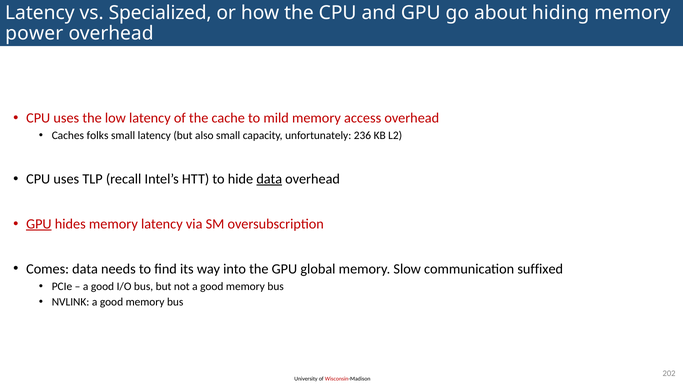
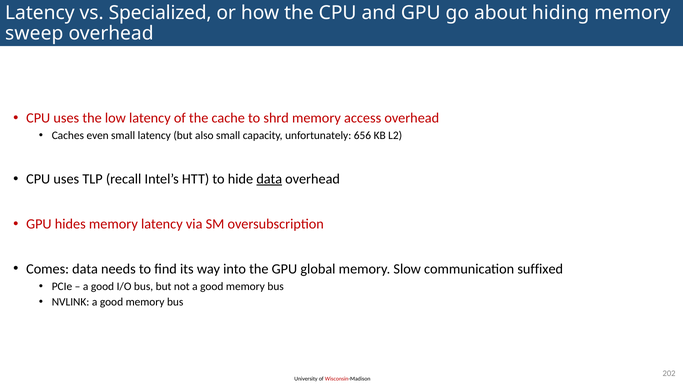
power: power -> sweep (34, 34)
mild: mild -> shrd (276, 118)
folks: folks -> even (98, 136)
236: 236 -> 656 (362, 136)
GPU underline: present -> none (39, 224)
